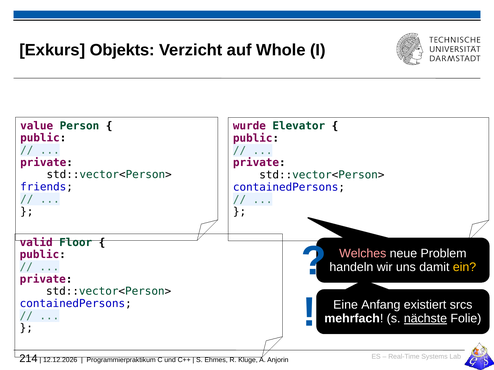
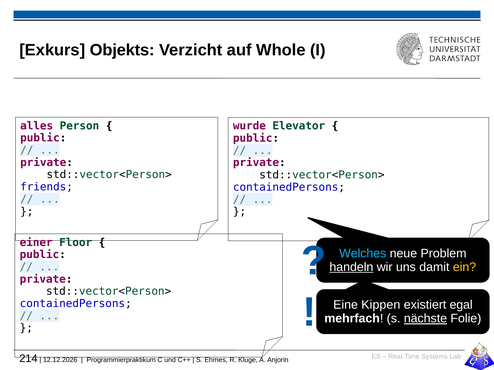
value: value -> alles (37, 126)
valid: valid -> einer (36, 243)
Welches colour: pink -> light blue (363, 254)
handeln underline: none -> present (351, 267)
Anfang: Anfang -> Kippen (381, 305)
srcs: srcs -> egal (461, 305)
